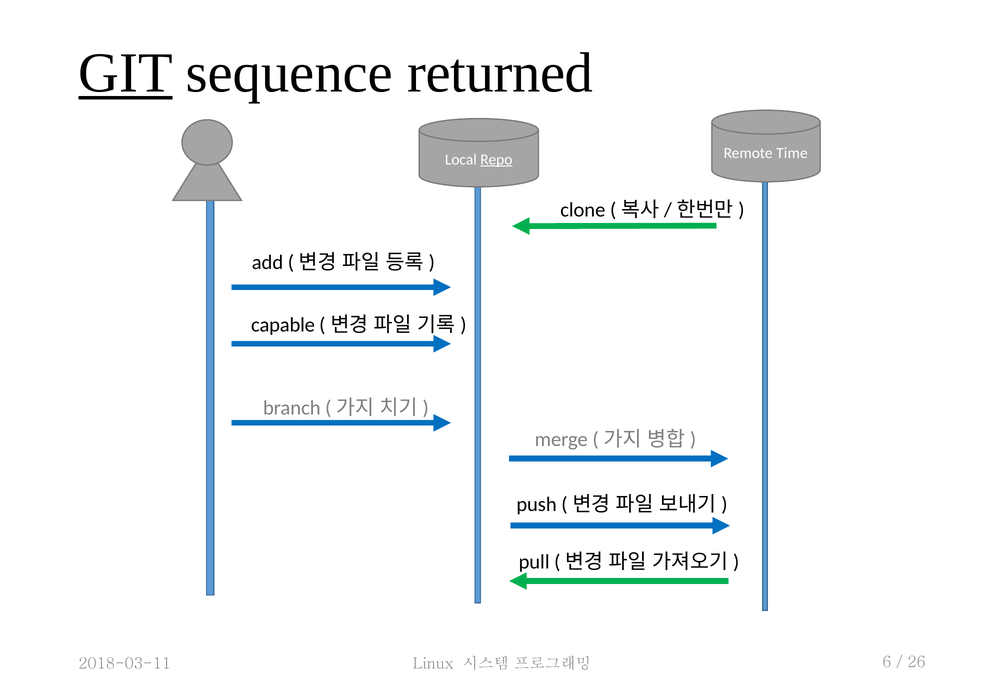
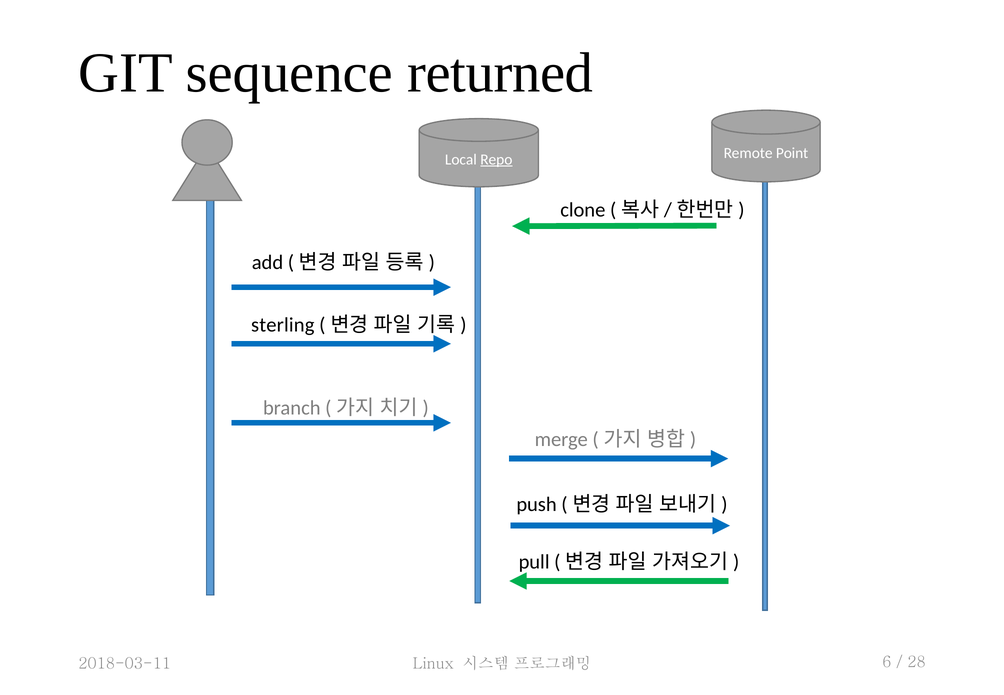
GIT underline: present -> none (125, 73)
Time: Time -> Point (792, 153)
capable: capable -> sterling (283, 325)
26: 26 -> 28 (916, 662)
